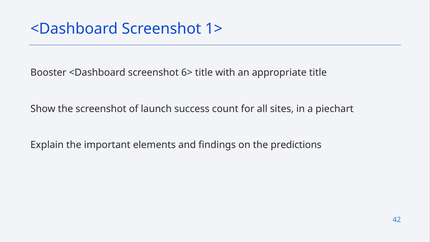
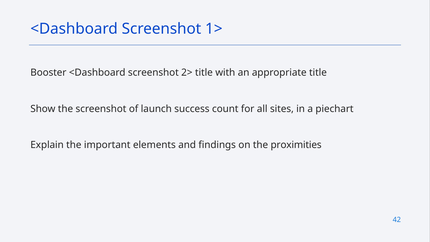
6>: 6> -> 2> (187, 73)
predictions: predictions -> proximities (296, 145)
